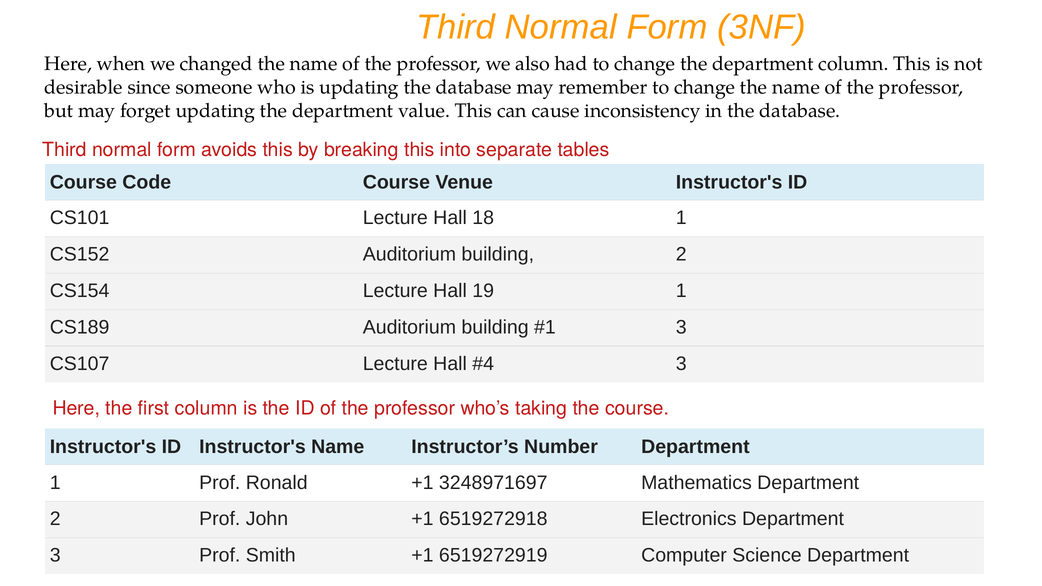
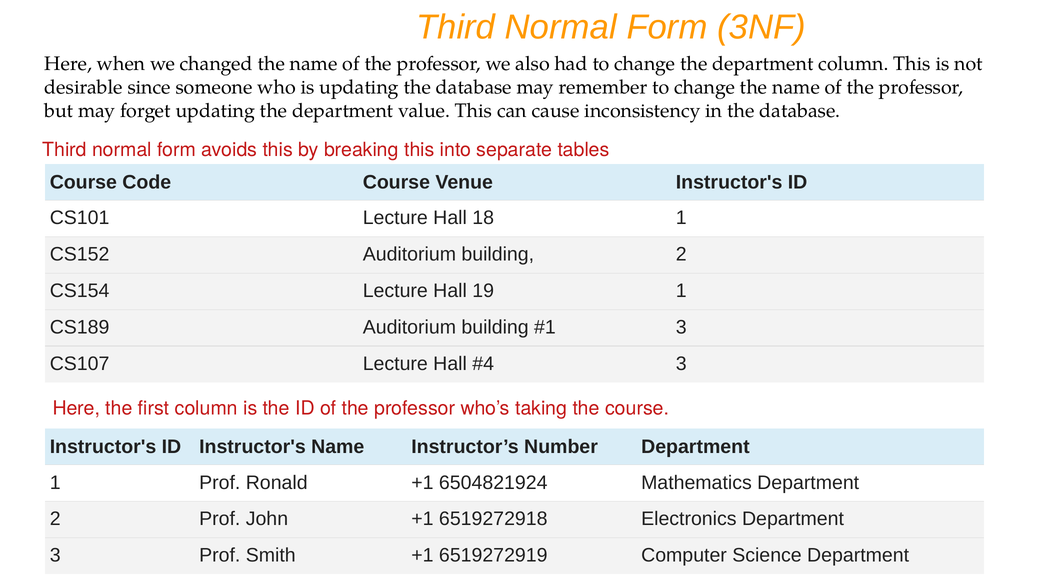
3248971697: 3248971697 -> 6504821924 (493, 483)
